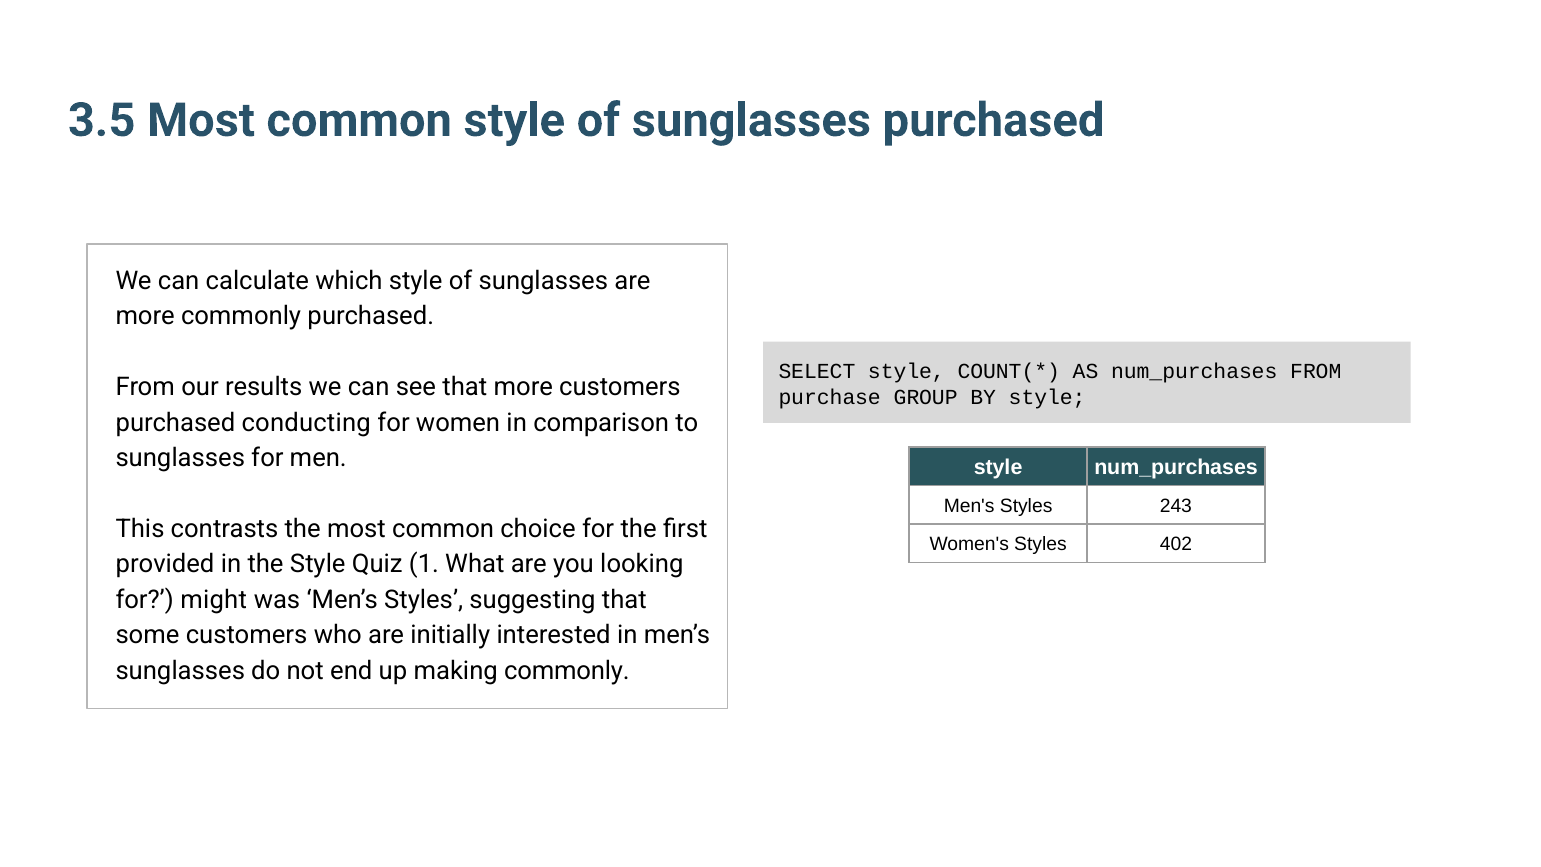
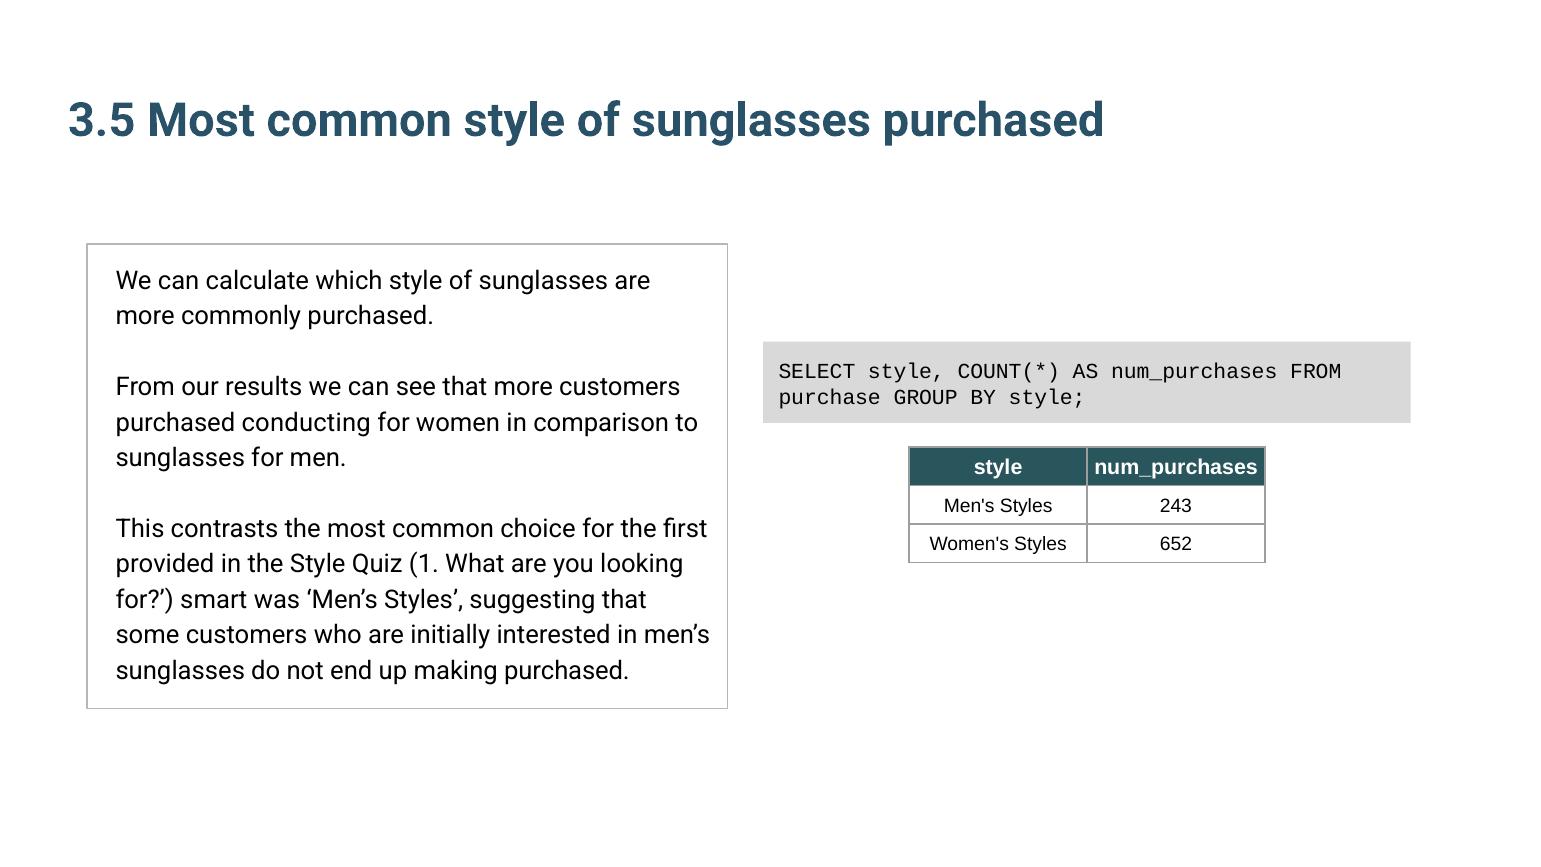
402: 402 -> 652 (1176, 544)
might: might -> smart (214, 600)
making commonly: commonly -> purchased (567, 671)
